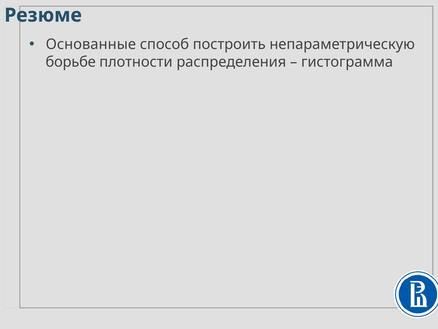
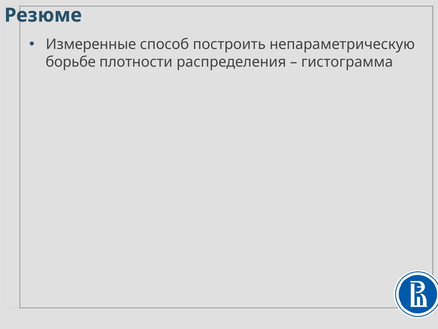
Основанные: Основанные -> Измеренные (91, 44)
